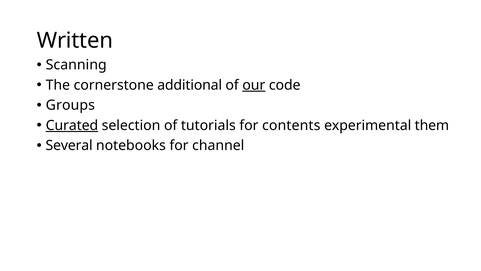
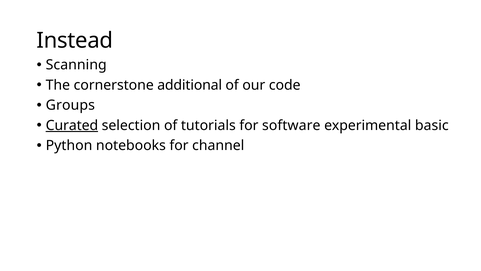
Written: Written -> Instead (75, 40)
our underline: present -> none (254, 85)
contents: contents -> software (291, 125)
them: them -> basic (432, 125)
Several: Several -> Python (69, 145)
